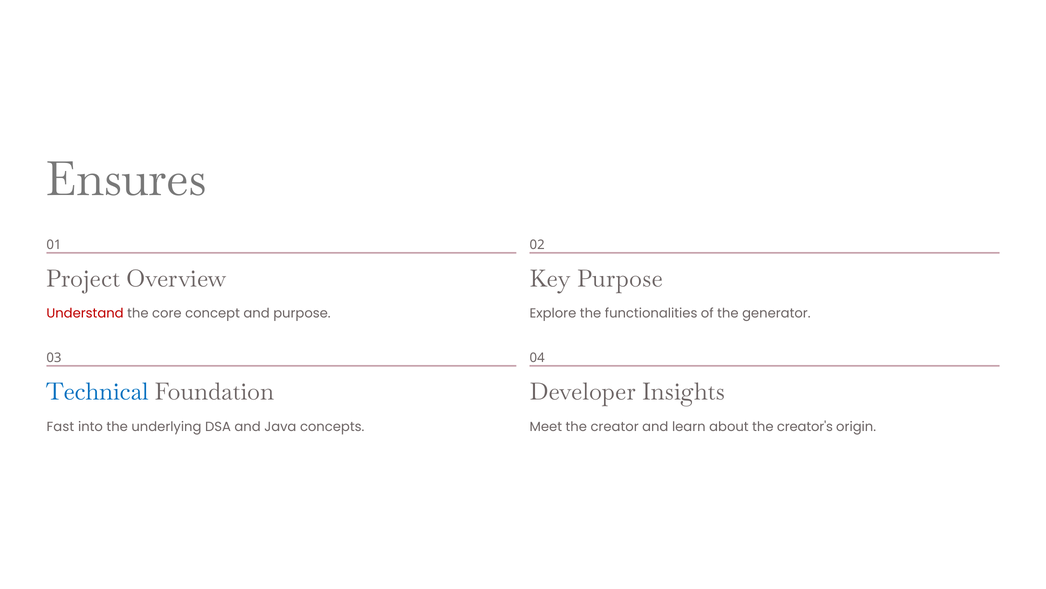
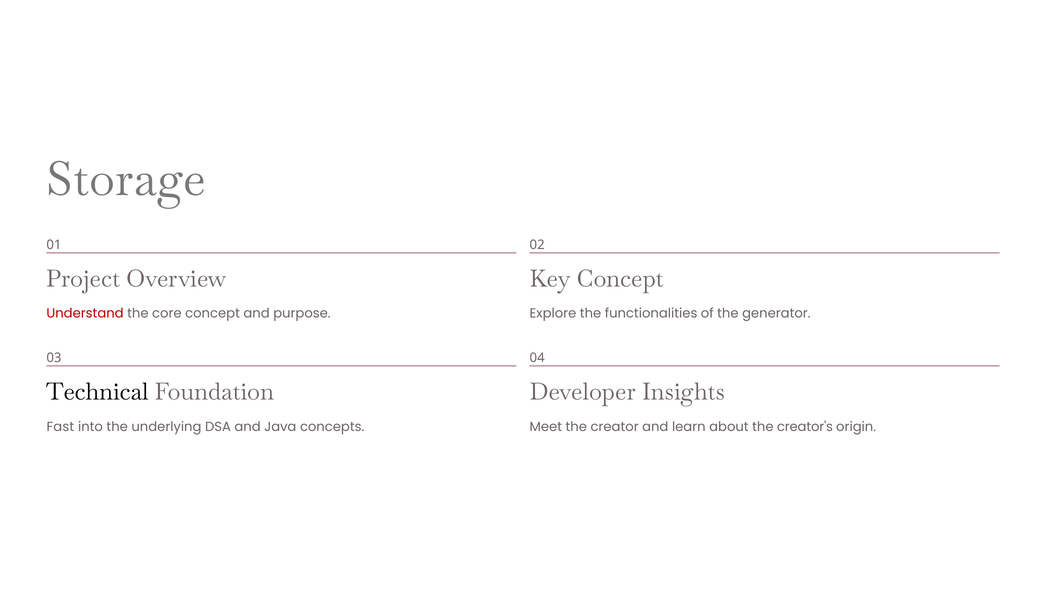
Ensures: Ensures -> Storage (126, 179)
Key Purpose: Purpose -> Concept (620, 279)
Technical colour: blue -> black (97, 392)
